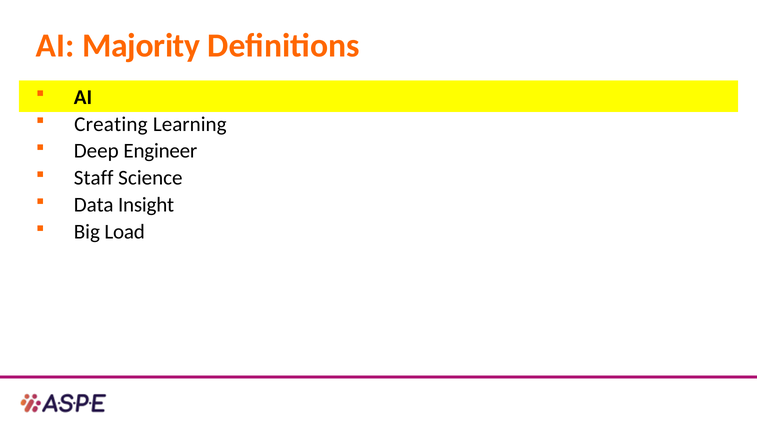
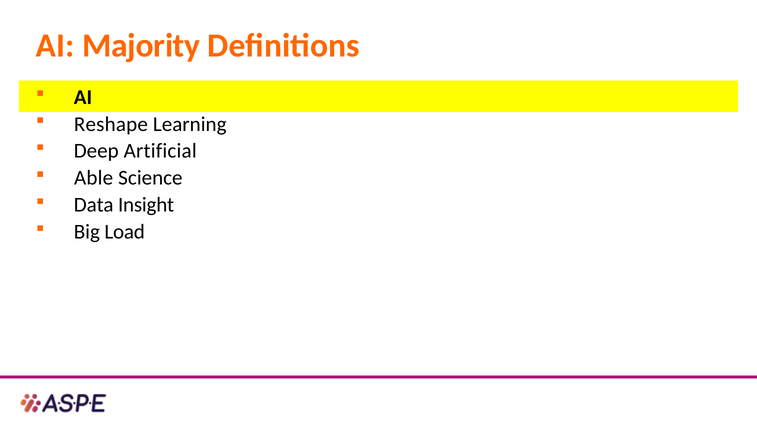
Creating: Creating -> Reshape (111, 124)
Engineer: Engineer -> Artificial (160, 151)
Staff: Staff -> Able (94, 178)
